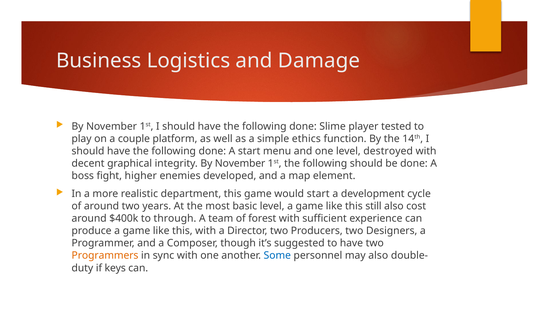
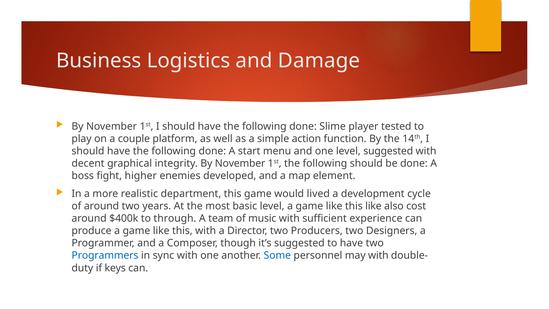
ethics: ethics -> action (306, 139)
level destroyed: destroyed -> suggested (388, 151)
would start: start -> lived (318, 194)
this still: still -> like (373, 206)
forest: forest -> music (262, 218)
Programmers colour: orange -> blue (105, 255)
may also: also -> with (378, 255)
